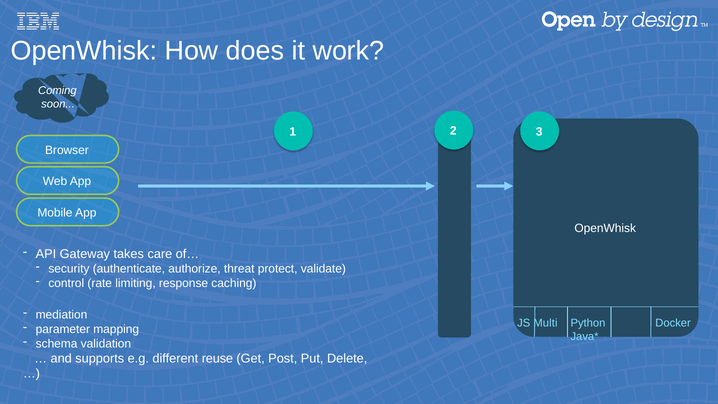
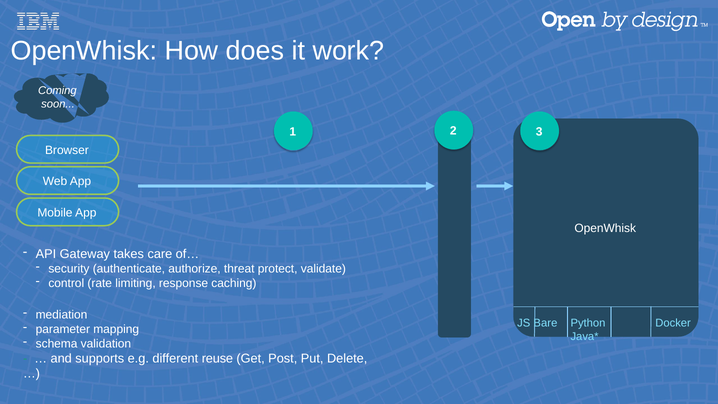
Multi: Multi -> Bare (545, 323)
